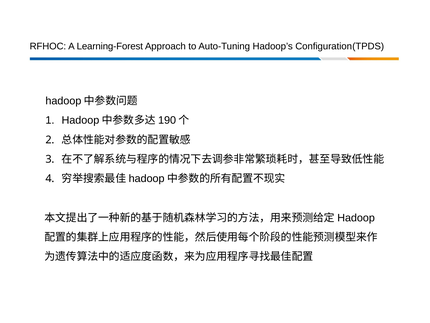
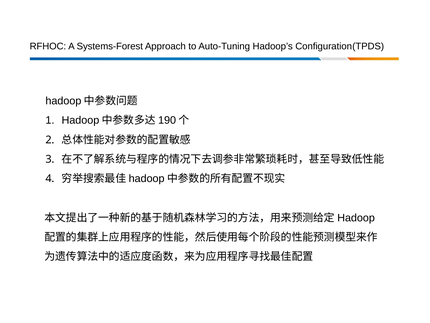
Learning-Forest: Learning-Forest -> Systems-Forest (110, 46)
